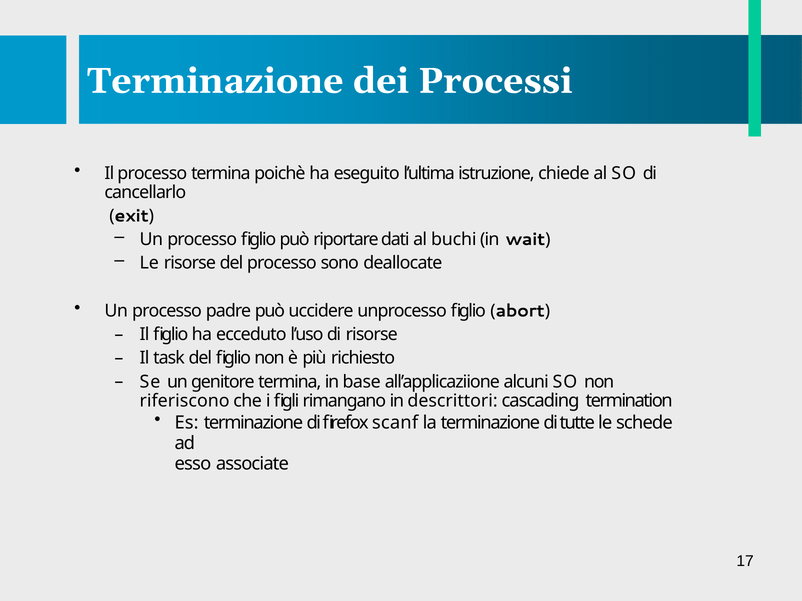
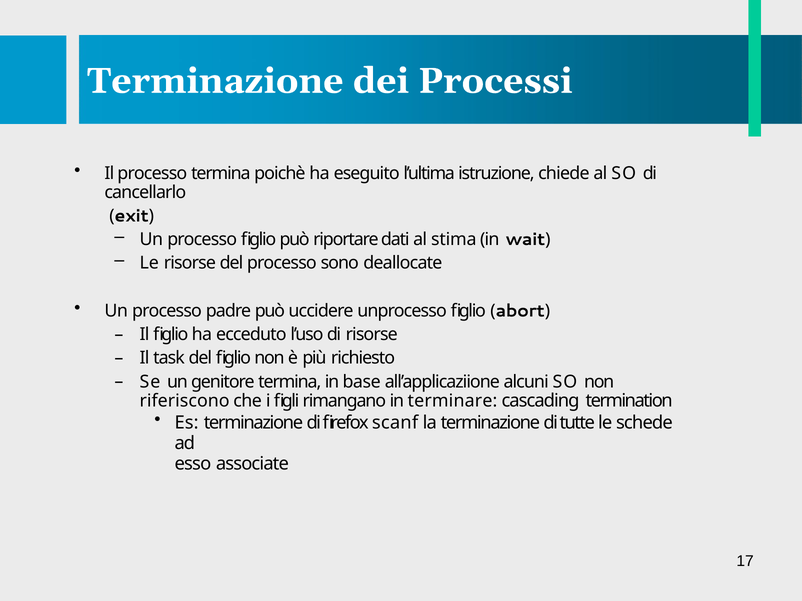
buchi: buchi -> stima (454, 239)
descrittori: descrittori -> terminare (452, 401)
